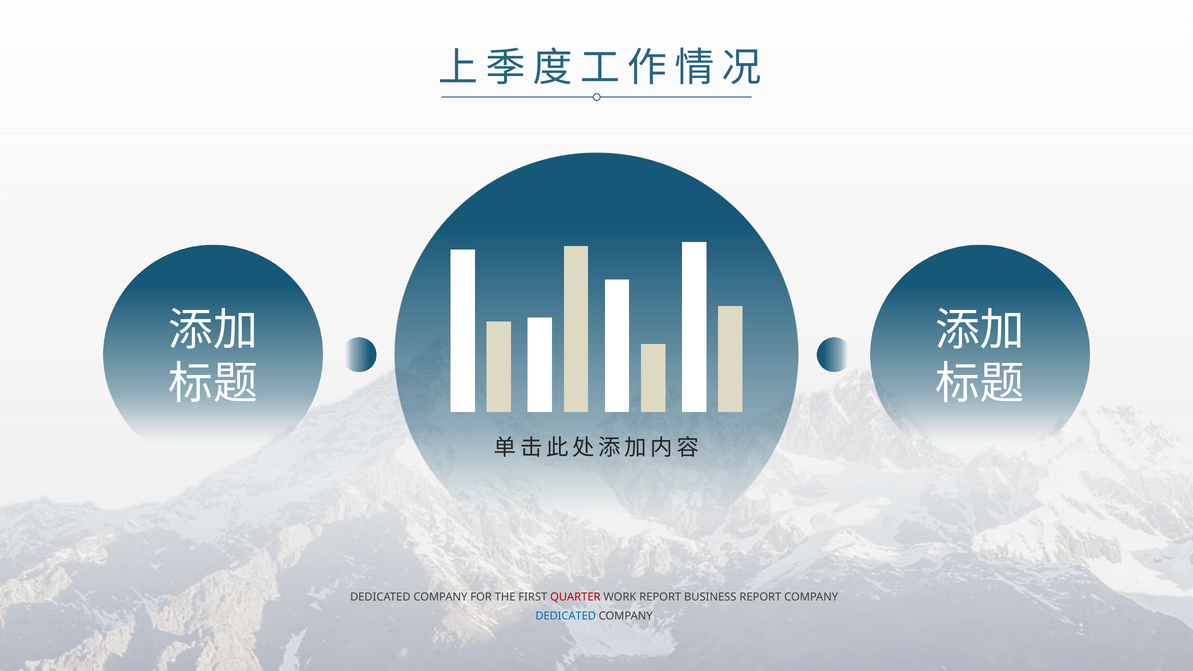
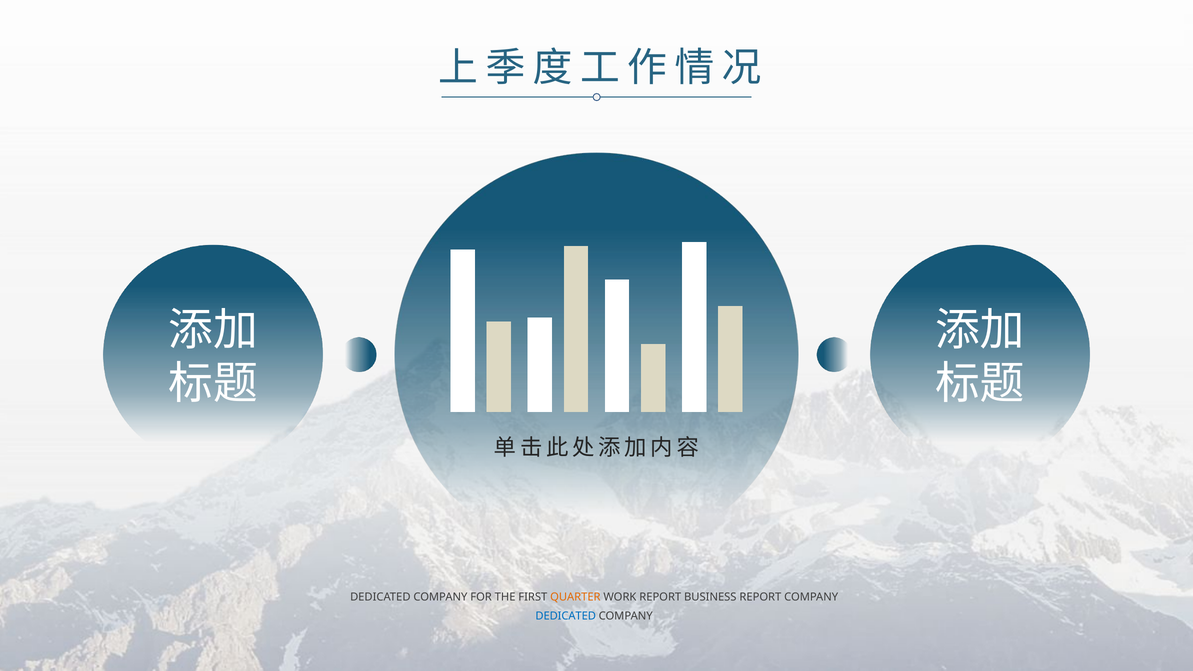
QUARTER colour: red -> orange (575, 597)
